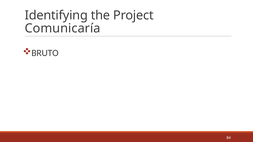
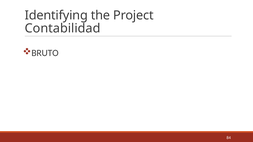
Comunicaría: Comunicaría -> Contabilidad (63, 28)
